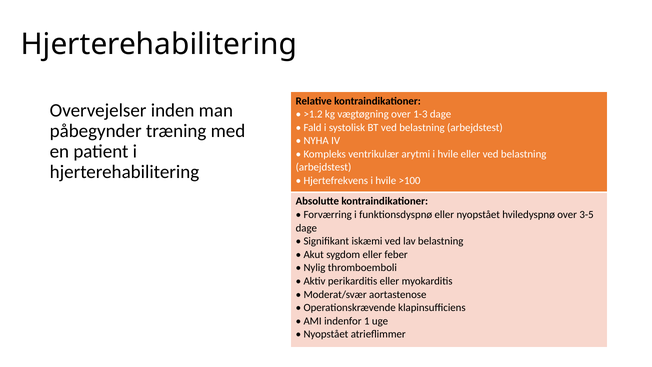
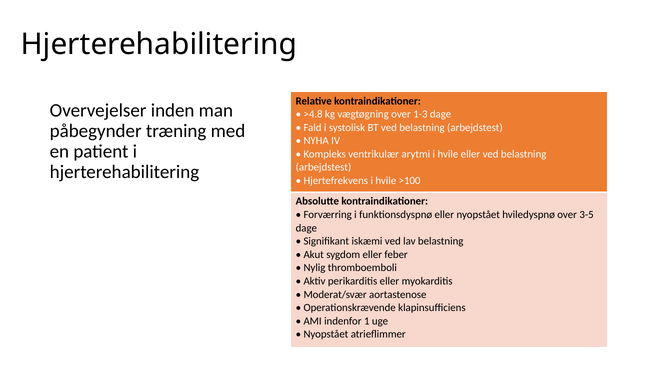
>1.2: >1.2 -> >4.8 (313, 114)
